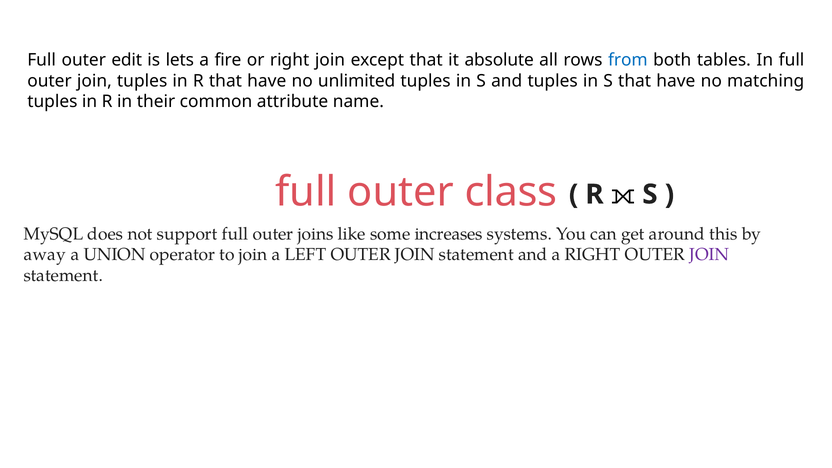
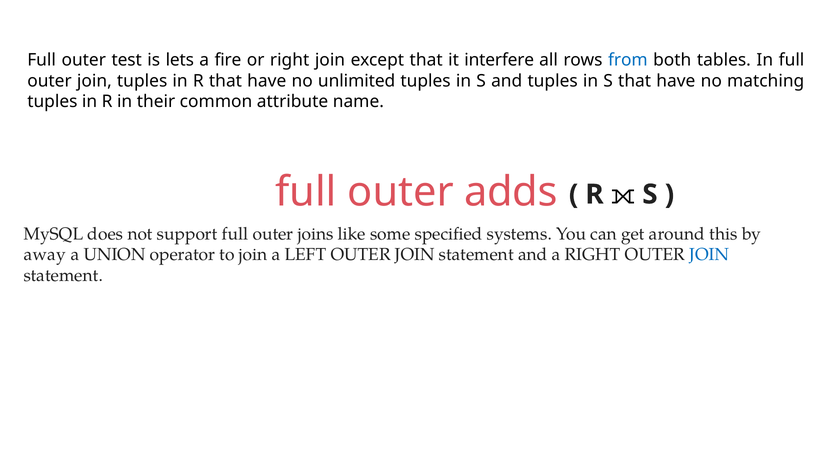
edit: edit -> test (127, 60)
absolute: absolute -> interfere (499, 60)
class: class -> adds (511, 192)
increases: increases -> specified (449, 234)
JOIN colour: purple -> blue (709, 255)
